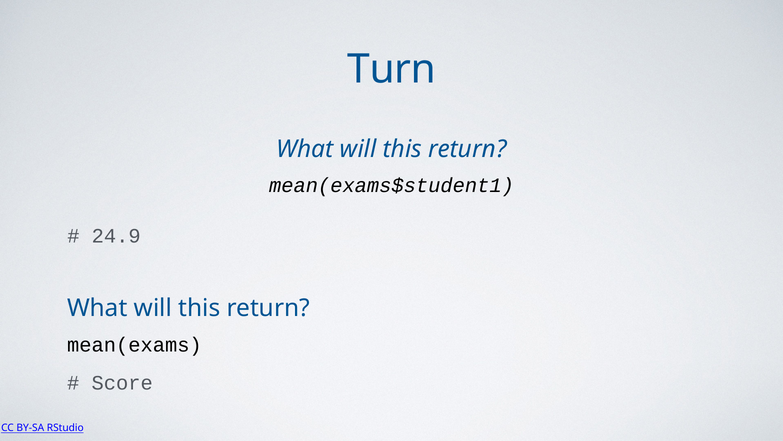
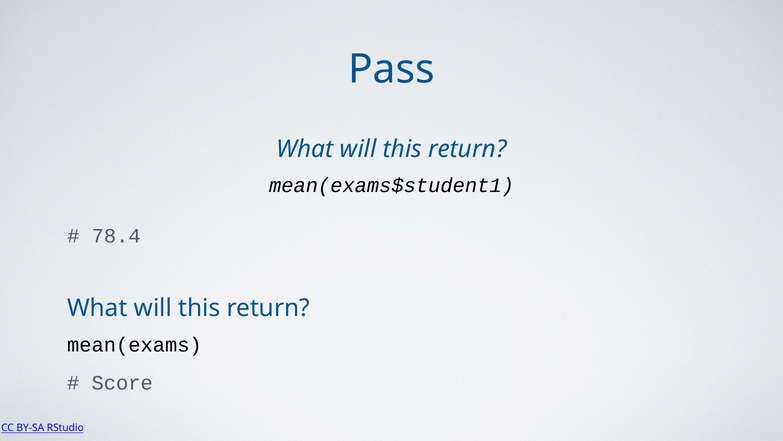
Turn: Turn -> Pass (392, 69)
24.9: 24.9 -> 78.4 (116, 235)
